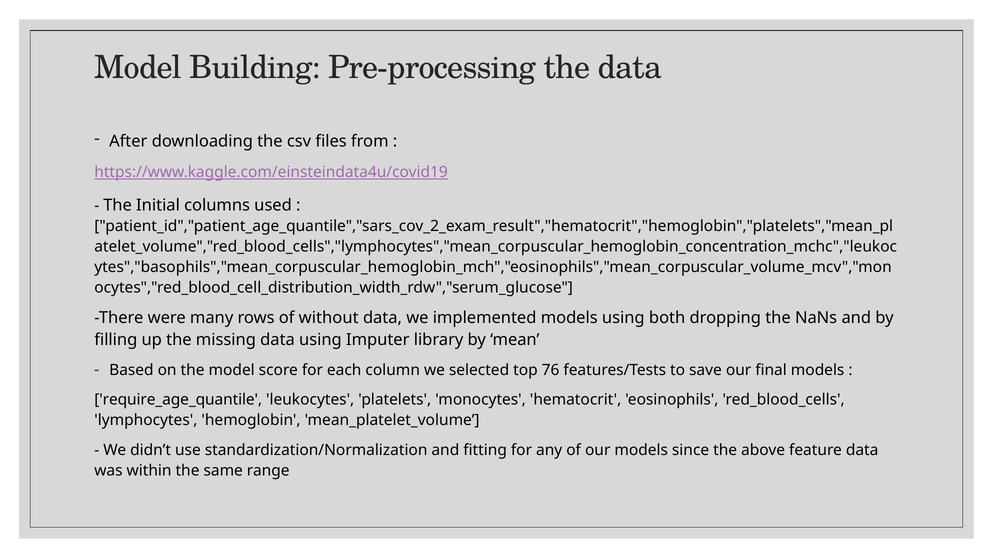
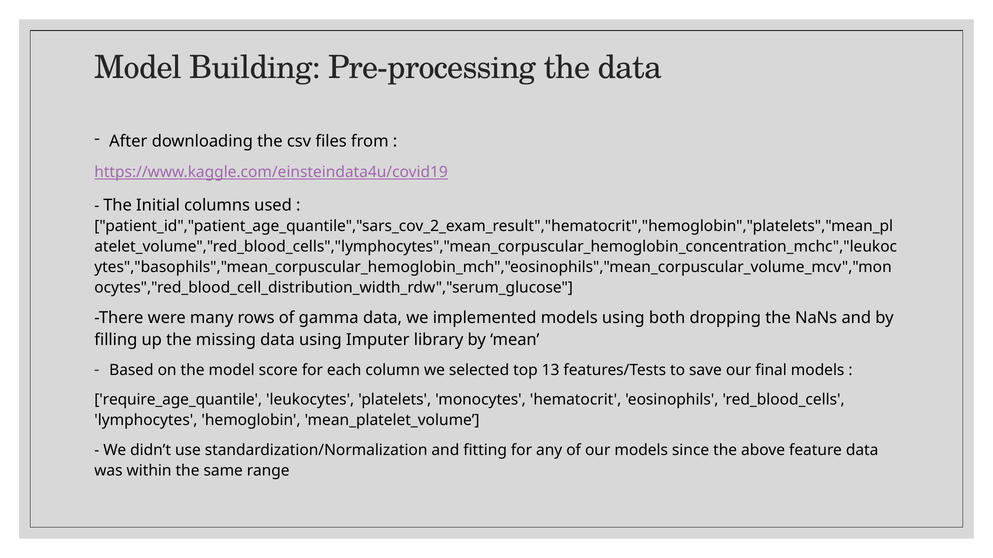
without: without -> gamma (329, 318)
76: 76 -> 13 (551, 370)
